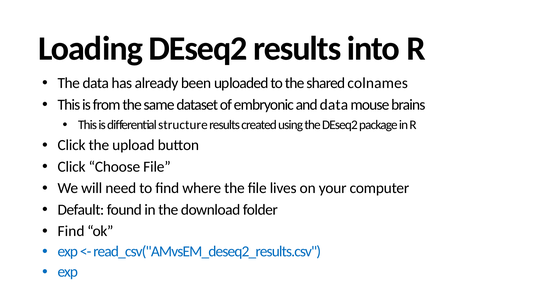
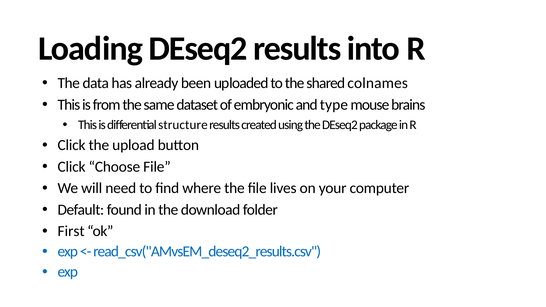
and data: data -> type (334, 105)
Find: Find -> First (71, 231)
